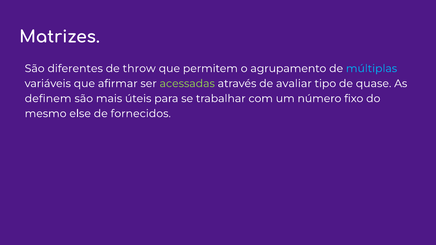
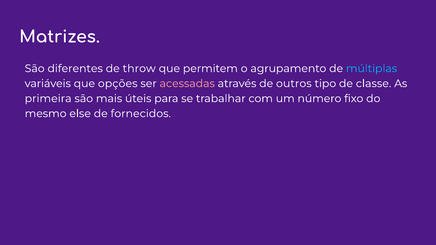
afirmar: afirmar -> opções (118, 84)
acessadas colour: light green -> pink (187, 84)
avaliar: avaliar -> outros (294, 84)
quase: quase -> classe (374, 84)
definem: definem -> primeira (48, 99)
